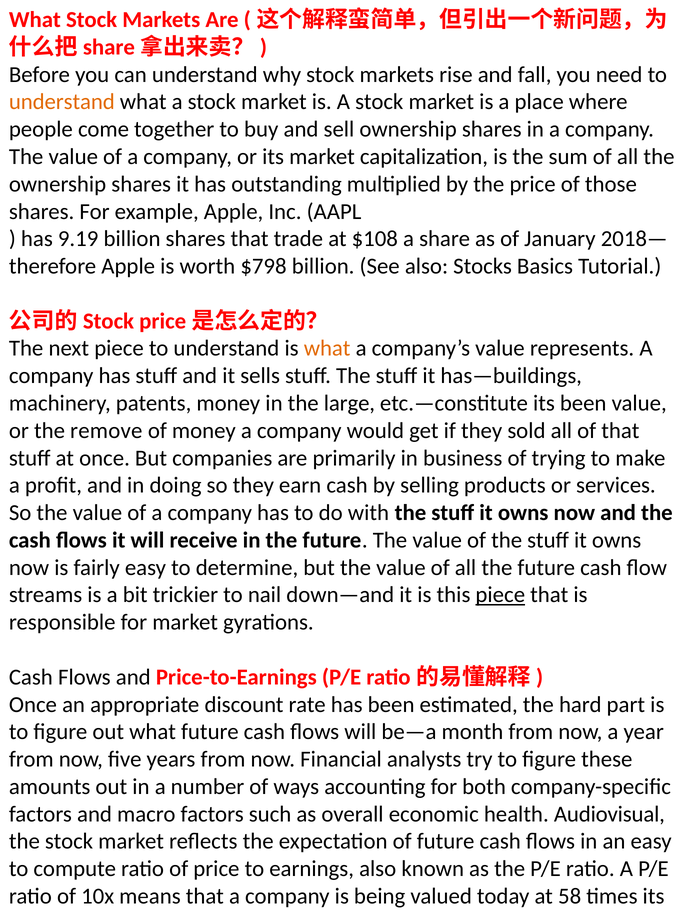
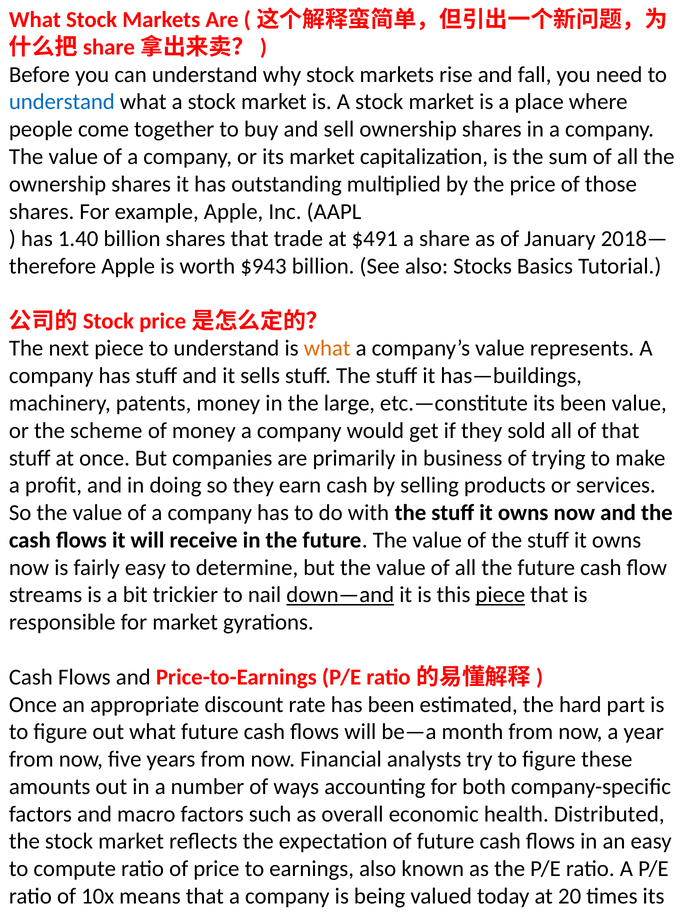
understand colour: orange -> blue (62, 102)
9.19: 9.19 -> 1.40 (78, 239)
$108: $108 -> $491 (375, 239)
$798: $798 -> $943 (263, 266)
remove: remove -> scheme (106, 431)
down—and underline: none -> present (340, 595)
Audiovisual: Audiovisual -> Distributed (609, 814)
58: 58 -> 20 (570, 897)
